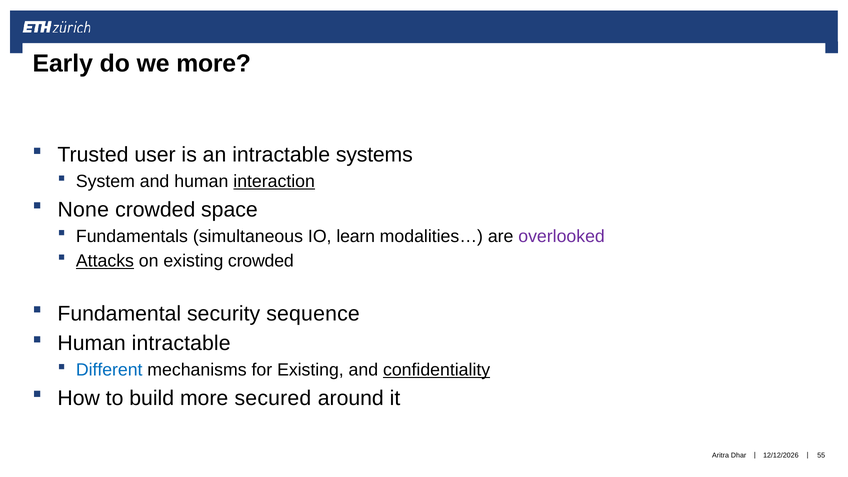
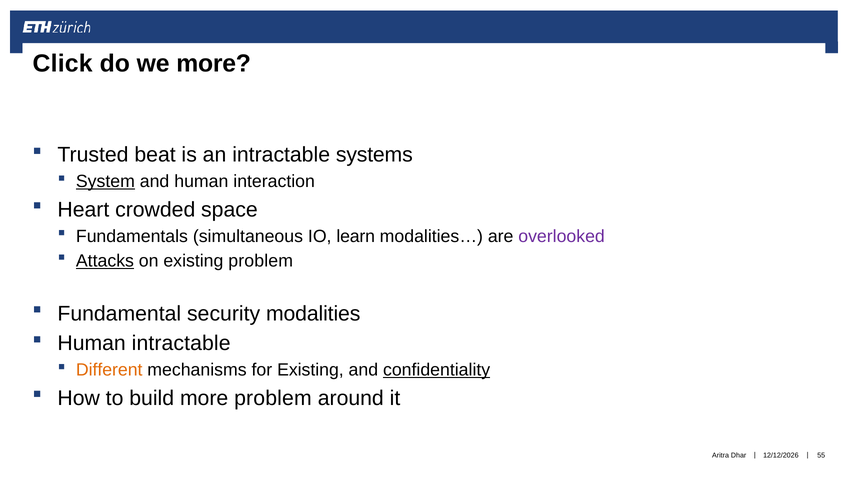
Early: Early -> Click (63, 64)
user: user -> beat (155, 155)
System underline: none -> present (105, 182)
interaction underline: present -> none (274, 182)
None: None -> Heart (83, 210)
existing crowded: crowded -> problem (261, 261)
sequence: sequence -> modalities (313, 314)
Different colour: blue -> orange (109, 370)
more secured: secured -> problem (273, 398)
